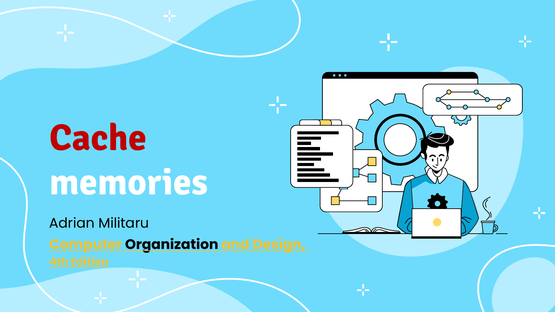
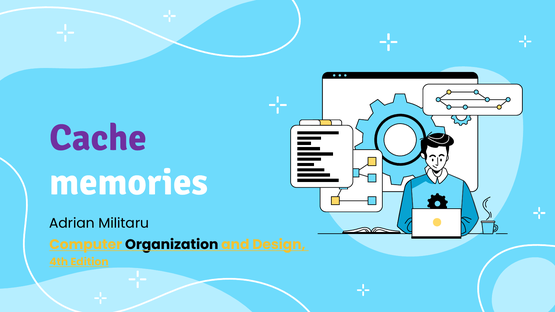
Cache colour: red -> purple (98, 138)
